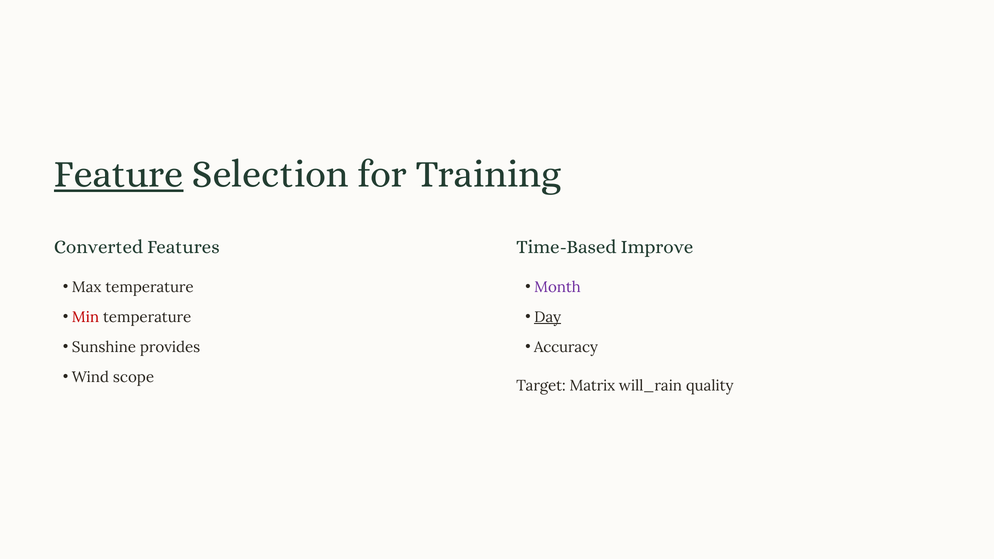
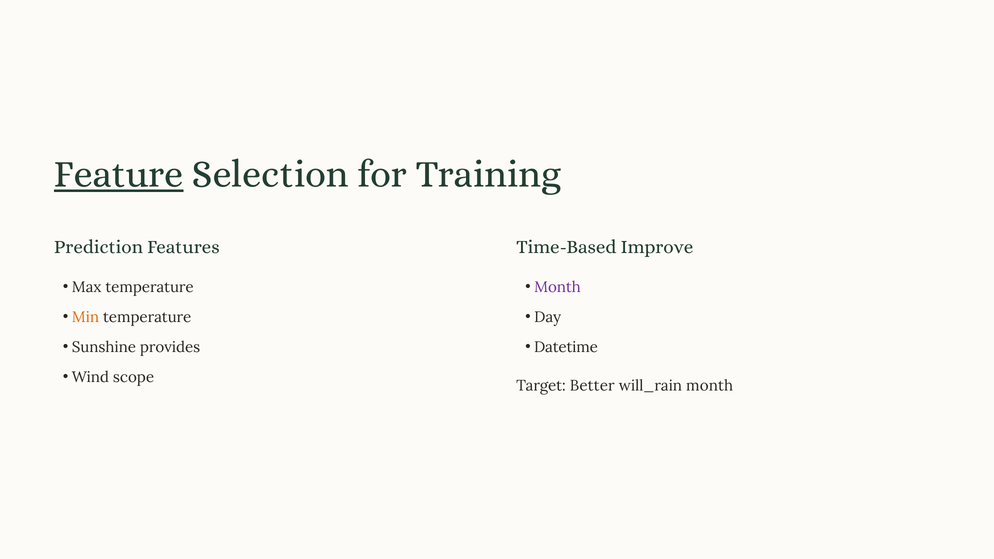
Converted: Converted -> Prediction (98, 247)
Min colour: red -> orange (85, 317)
Day underline: present -> none (548, 317)
Accuracy: Accuracy -> Datetime (566, 347)
Matrix: Matrix -> Better (592, 386)
will_rain quality: quality -> month (710, 386)
